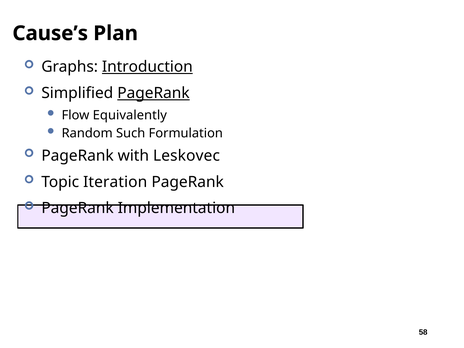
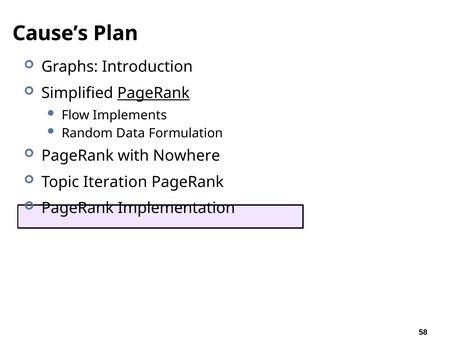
Introduction underline: present -> none (147, 67)
Equivalently: Equivalently -> Implements (130, 115)
Such: Such -> Data (131, 133)
Leskovec: Leskovec -> Nowhere (187, 156)
